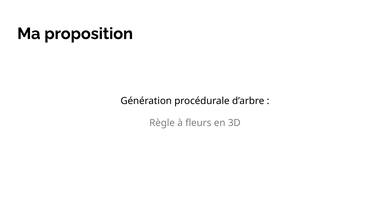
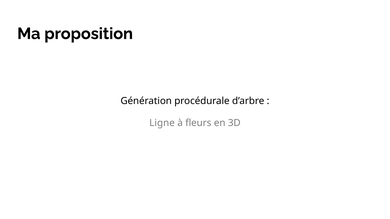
Règle: Règle -> Ligne (162, 123)
